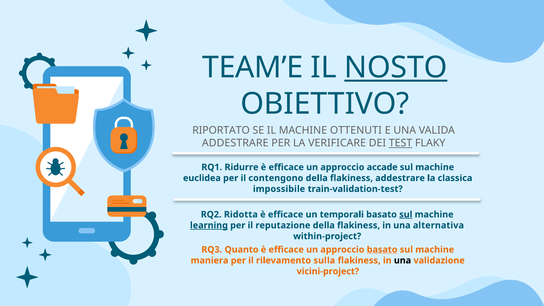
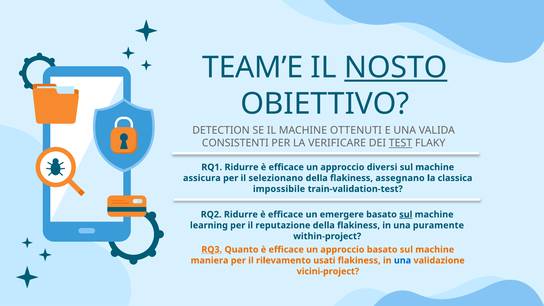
RIPORTATO: RIPORTATO -> DETECTION (221, 130)
ADDESTRARE: ADDESTRARE -> CONSISTENTI (235, 143)
accade: accade -> diversi (382, 167)
euclidea: euclidea -> assicura (202, 178)
contengono: contengono -> selezionano (276, 178)
flakiness addestrare: addestrare -> assegnano (400, 178)
RQ2 Ridotta: Ridotta -> Ridurre (241, 214)
temporali: temporali -> emergere (342, 214)
learning underline: present -> none (209, 225)
alternativa: alternativa -> puramente (438, 225)
RQ3 underline: none -> present (212, 250)
basato underline: present -> none (382, 250)
sulla: sulla -> usati (324, 260)
una colour: black -> blue (403, 260)
